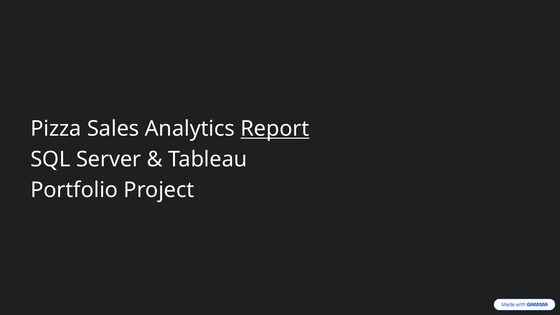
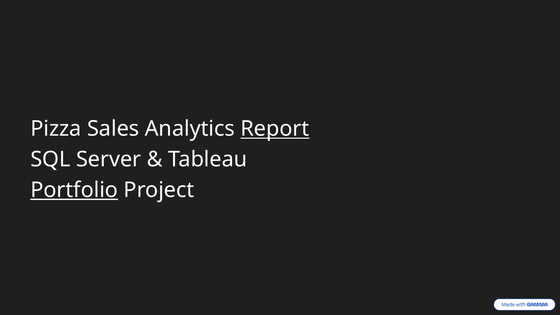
Portfolio underline: none -> present (74, 190)
